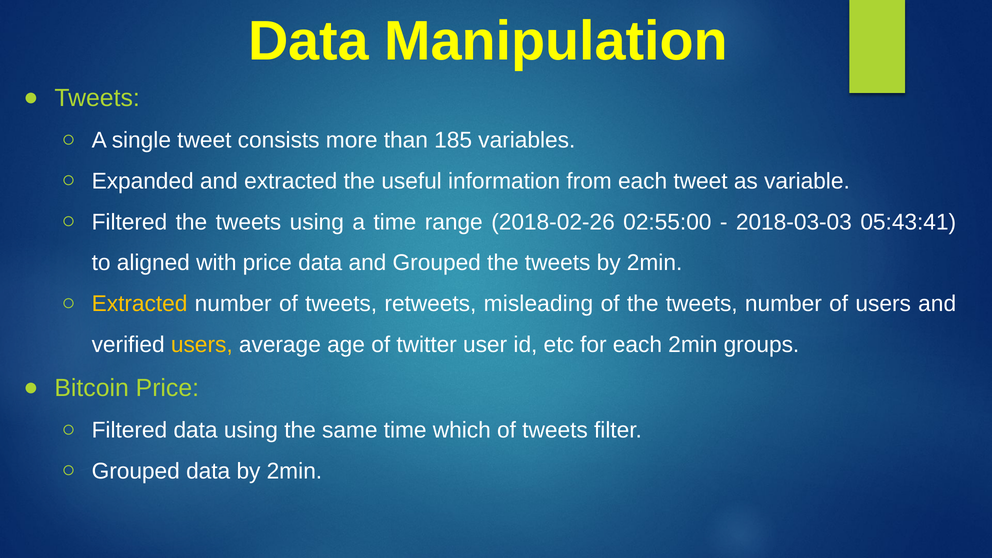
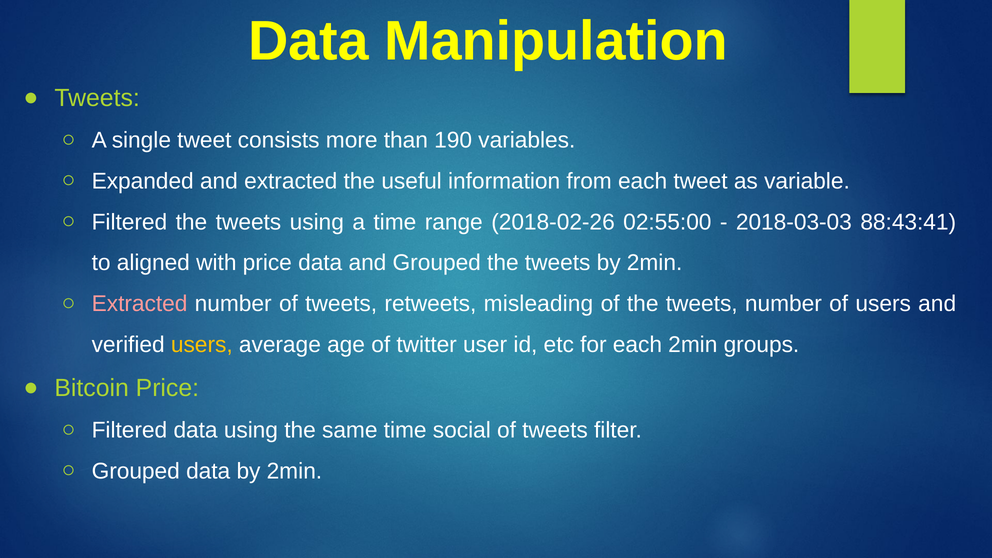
185: 185 -> 190 (453, 140)
05:43:41: 05:43:41 -> 88:43:41 (908, 222)
Extracted colour: yellow -> pink (140, 304)
which: which -> social (462, 430)
